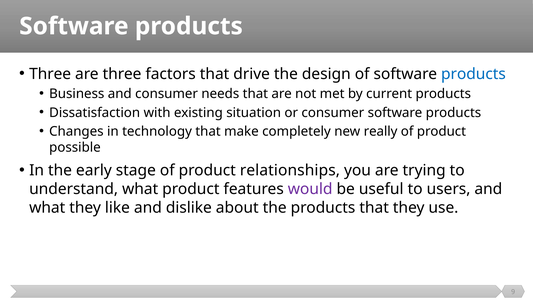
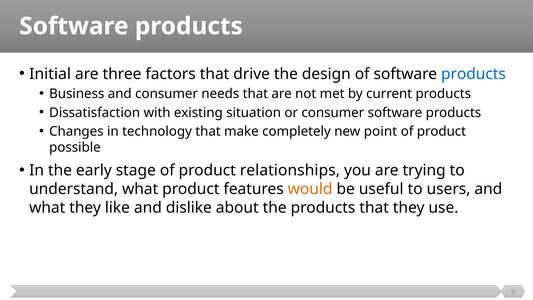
Three: Three -> Initial (50, 74)
really: really -> point (380, 131)
would colour: purple -> orange (310, 189)
